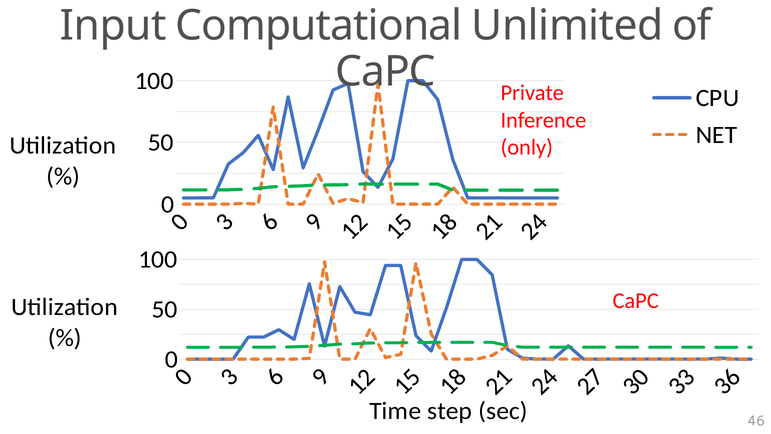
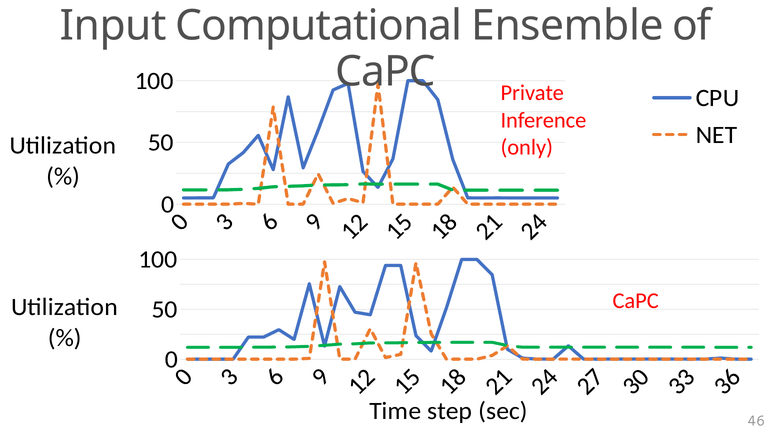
Unlimited: Unlimited -> Ensemble (568, 26)
